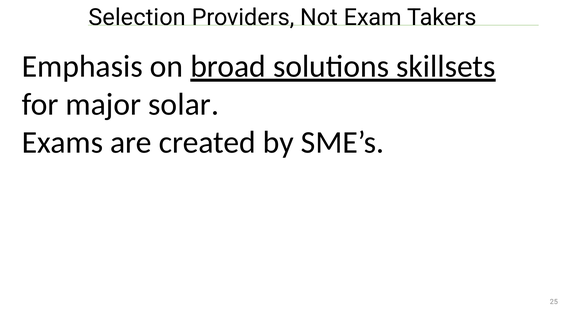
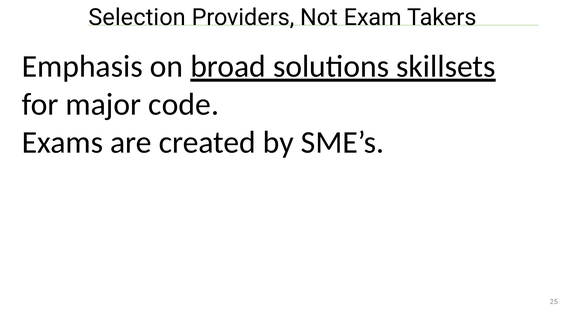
solar: solar -> code (184, 104)
